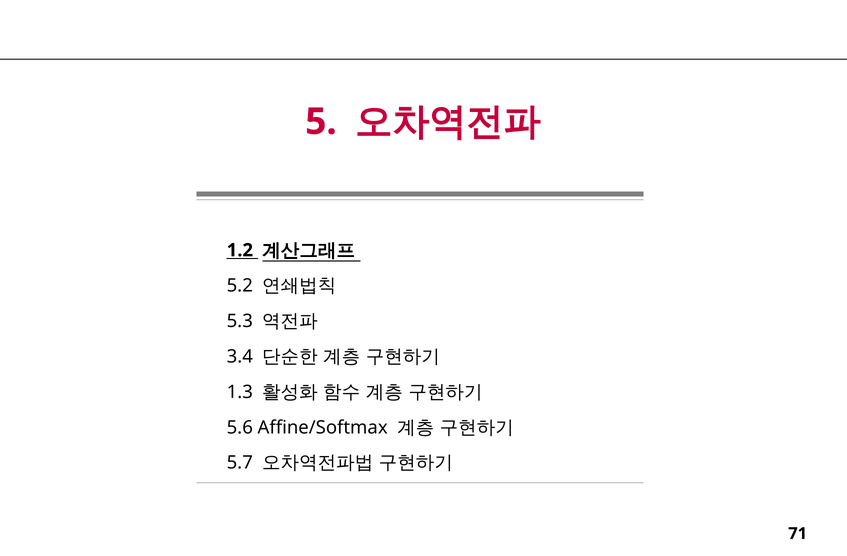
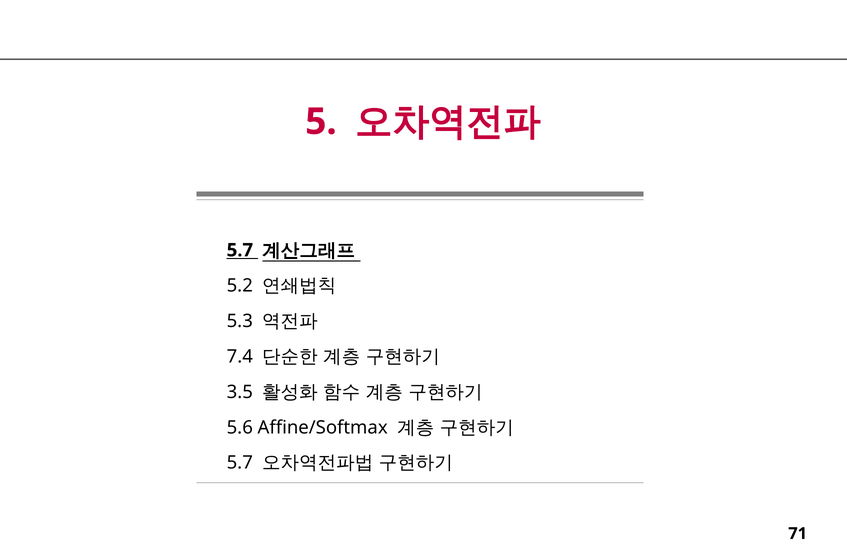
1.2: 1.2 -> 5.7 (240, 250)
3.4: 3.4 -> 7.4 (240, 357)
1.3: 1.3 -> 3.5 (240, 392)
